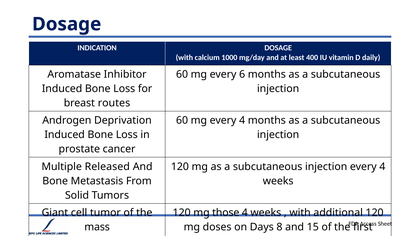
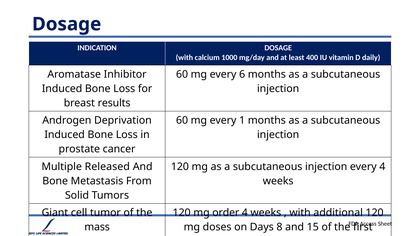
routes: routes -> results (114, 103)
60 mg every 4: 4 -> 1 (242, 121)
those: those -> order (226, 213)
